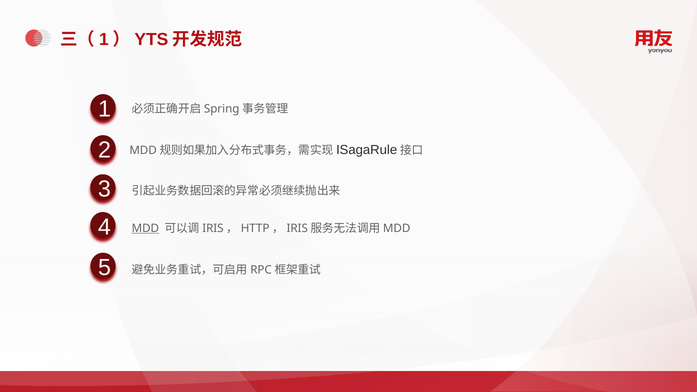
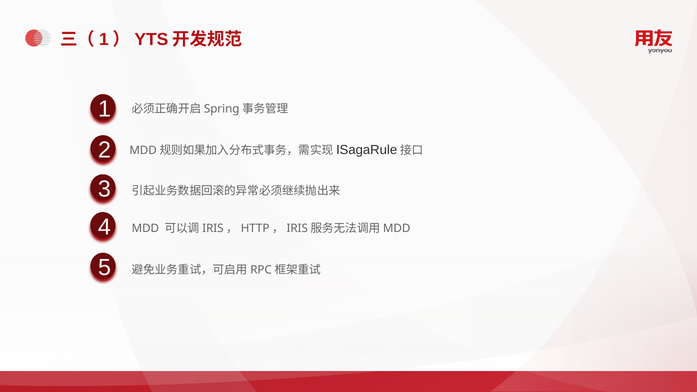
MDD underline: present -> none (145, 228)
